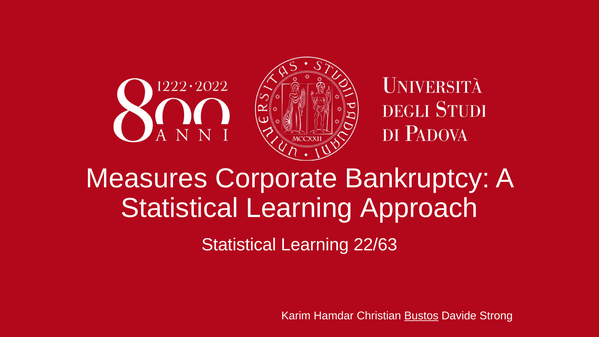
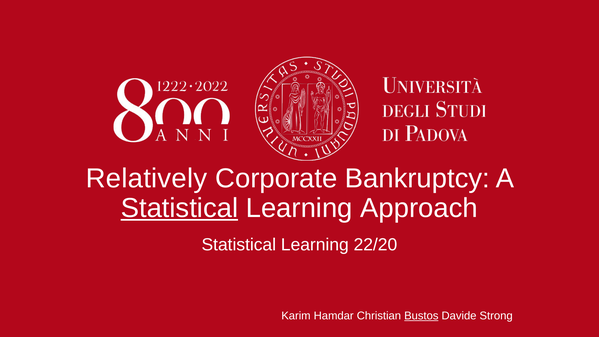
Measures: Measures -> Relatively (147, 178)
Statistical underline: none -> present (179, 208)
22/63: 22/63 -> 22/20 (375, 245)
